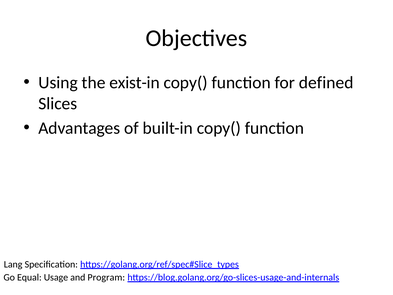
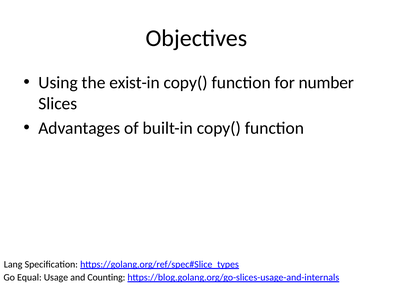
defined: defined -> number (326, 82)
Program: Program -> Counting (106, 277)
